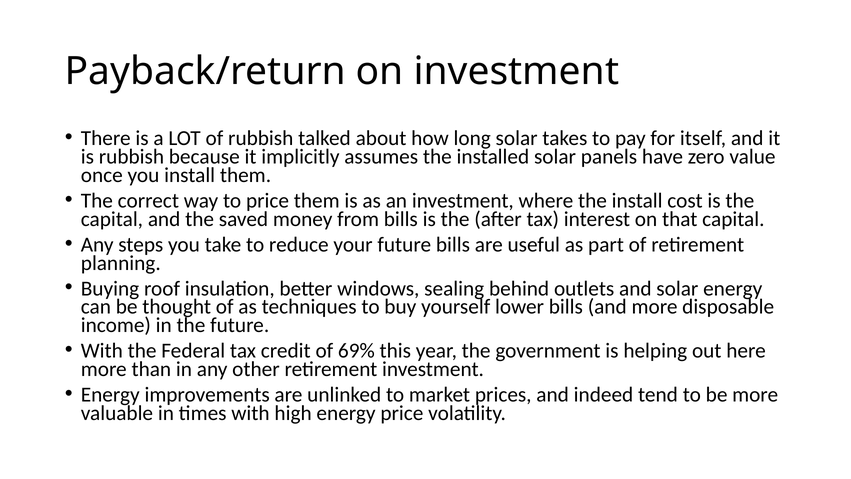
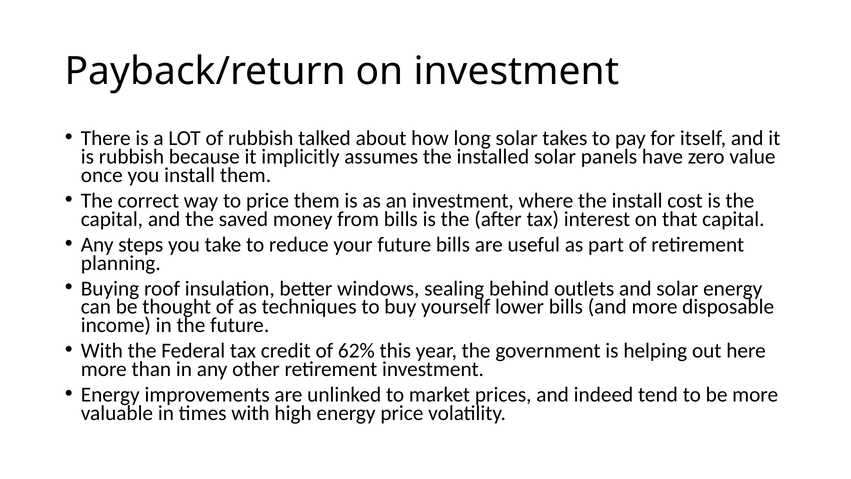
69%: 69% -> 62% (356, 351)
